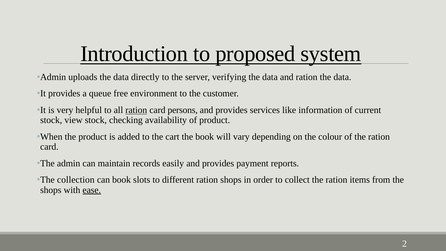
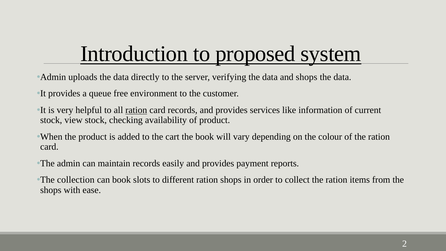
and ration: ration -> shops (307, 77)
card persons: persons -> records (183, 110)
ease underline: present -> none (92, 190)
